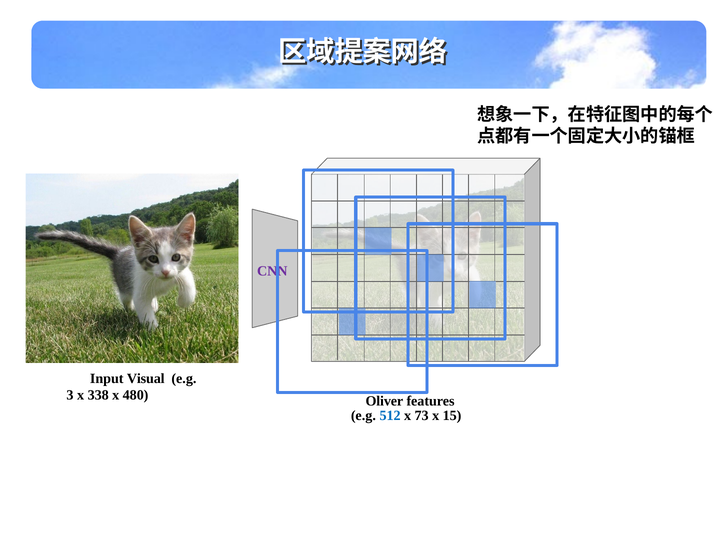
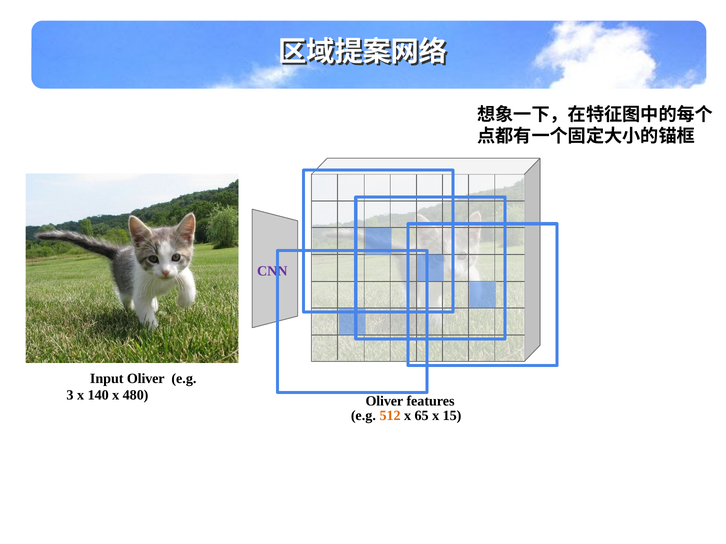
Input Visual: Visual -> Oliver (146, 379)
338: 338 -> 140 (98, 396)
512 colour: blue -> orange (390, 416)
73: 73 -> 65 (422, 416)
